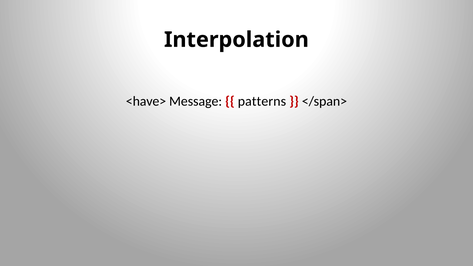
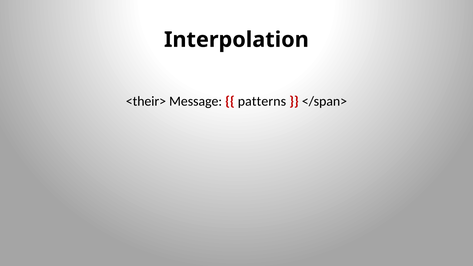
<have>: <have> -> <their> (146, 101)
